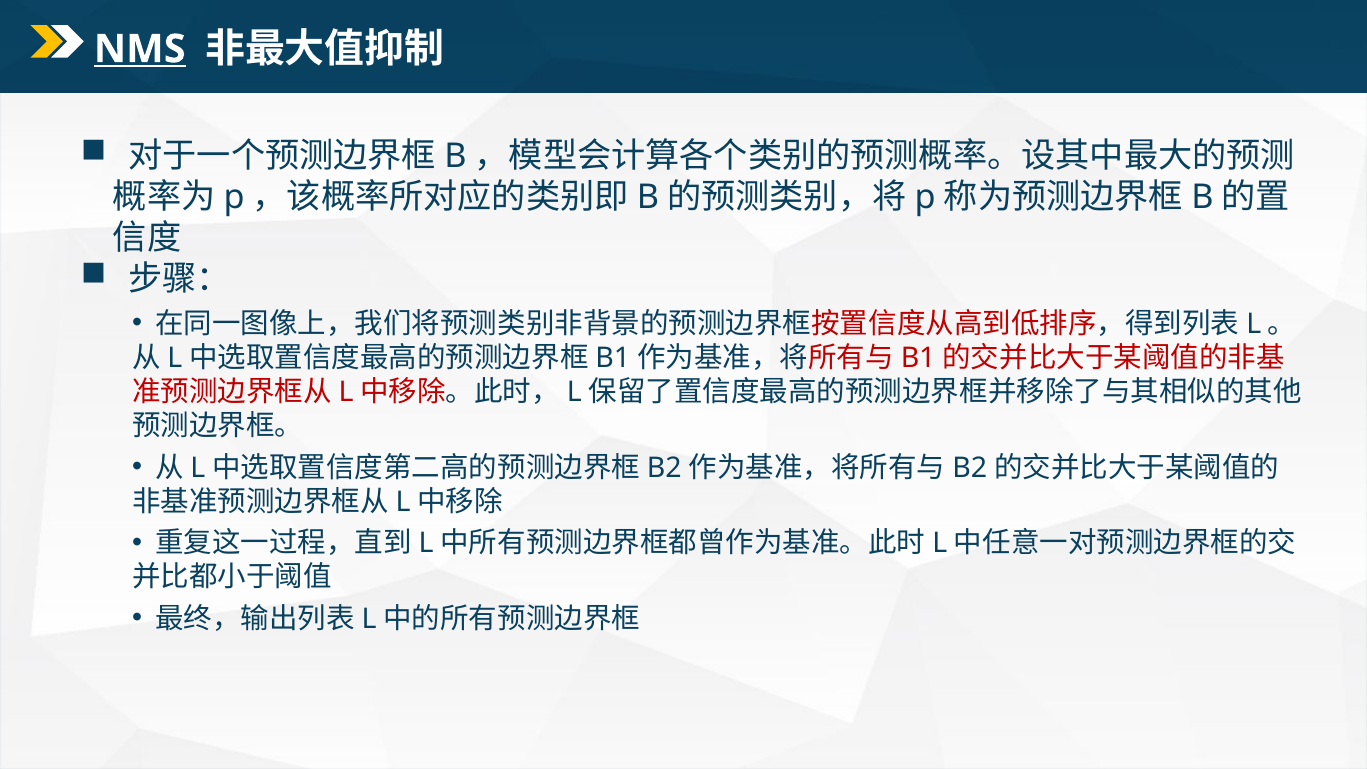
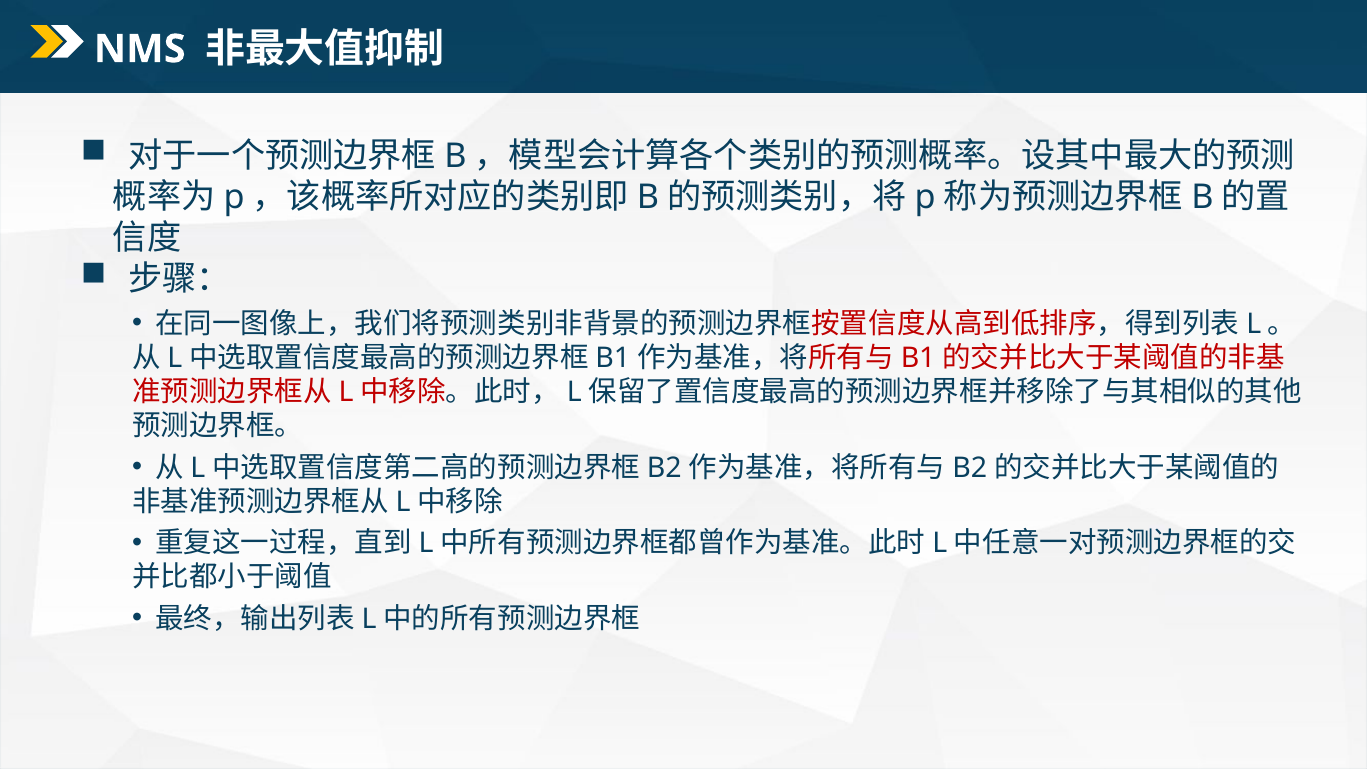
NMS underline: present -> none (140, 49)
